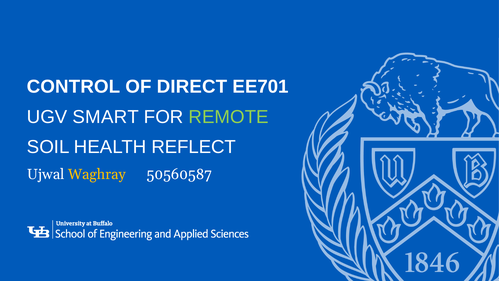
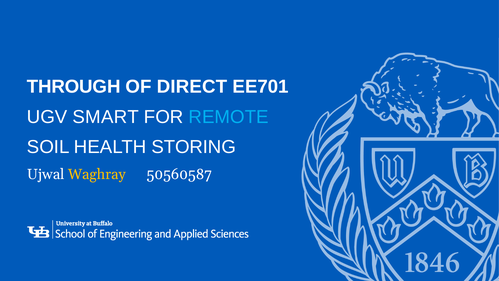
CONTROL: CONTROL -> THROUGH (74, 87)
REMOTE colour: light green -> light blue (229, 117)
REFLECT: REFLECT -> STORING (194, 147)
